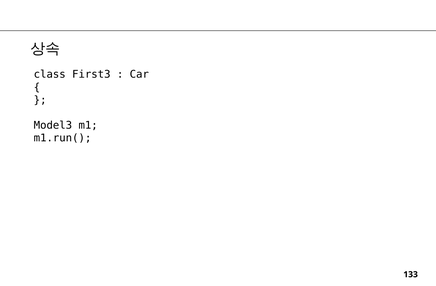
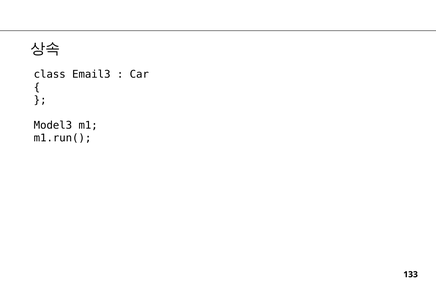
First3: First3 -> Email3 (91, 75)
